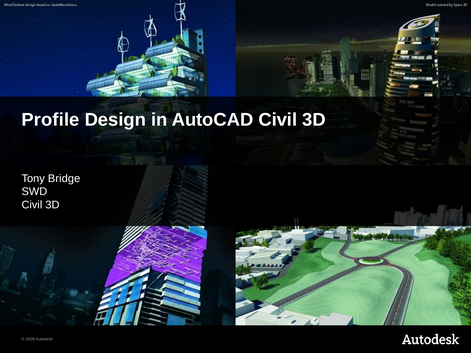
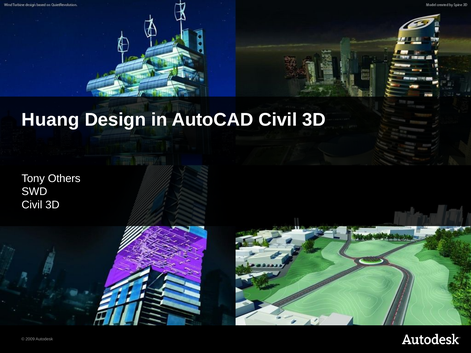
Profile: Profile -> Huang (50, 120)
Bridge: Bridge -> Others (64, 178)
